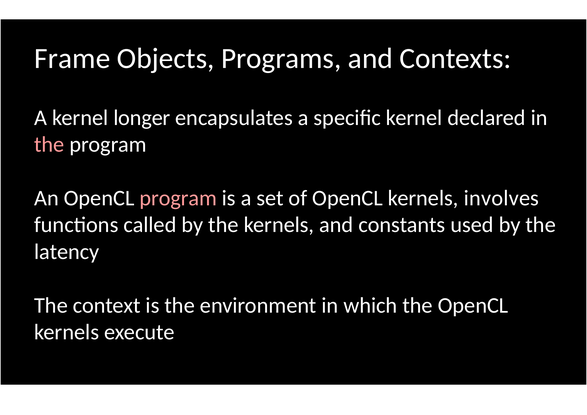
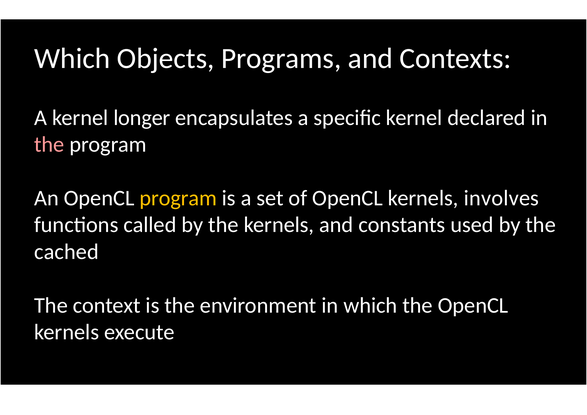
Frame: Frame -> Which (72, 58)
program colour: pink -> yellow (178, 198)
latency: latency -> cached (67, 252)
